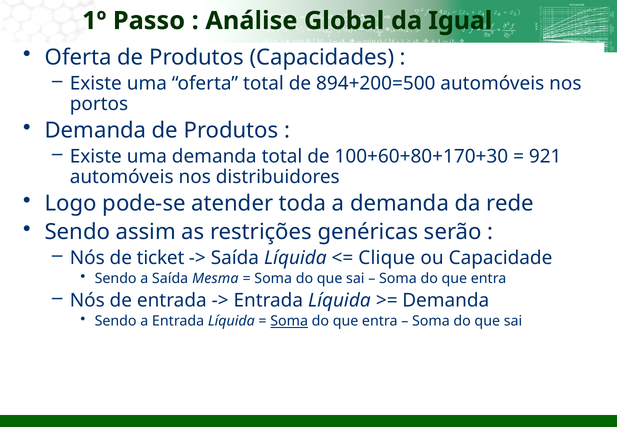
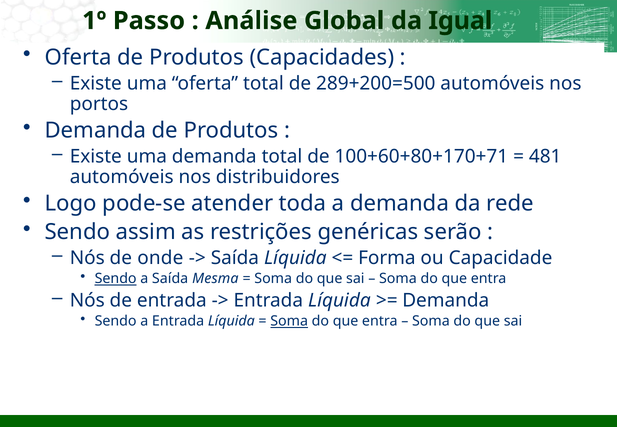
894+200=500: 894+200=500 -> 289+200=500 (376, 83)
100+60+80+170+30: 100+60+80+170+30 -> 100+60+80+170+71 (421, 157)
921: 921 -> 481 (545, 157)
ticket: ticket -> onde (160, 258)
Clique: Clique -> Forma (387, 258)
Sendo underline: none -> present (116, 279)
